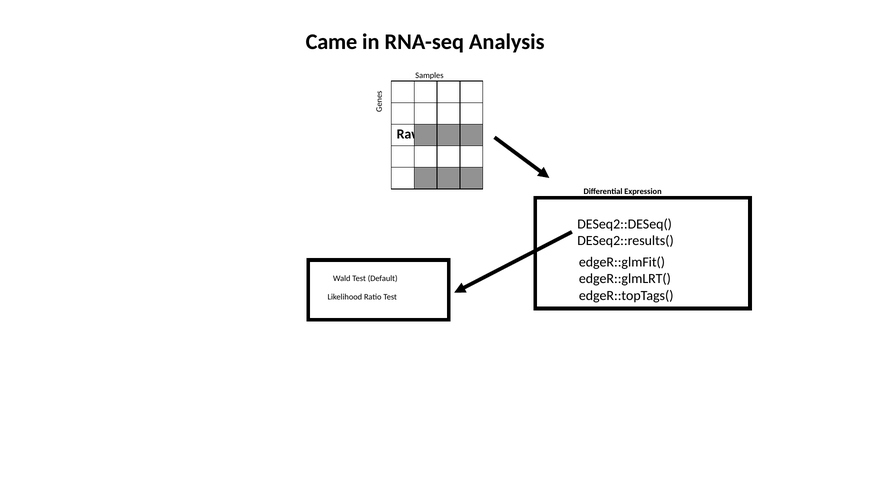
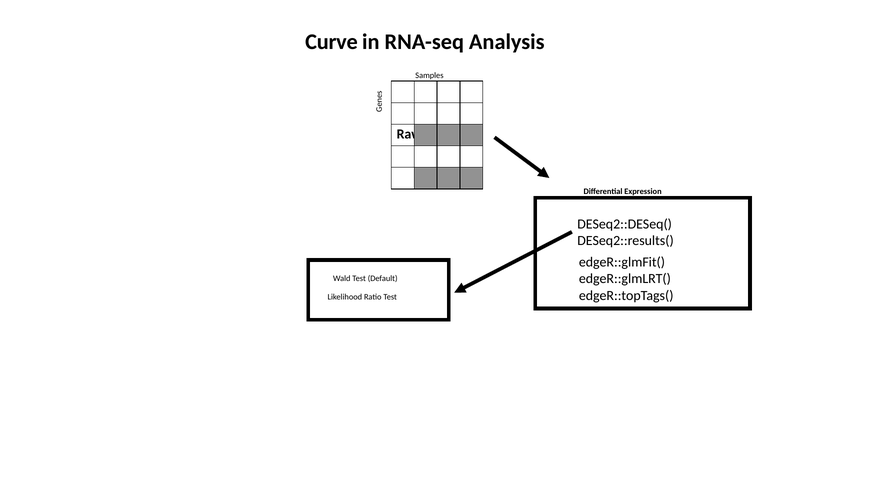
Came: Came -> Curve (331, 42)
